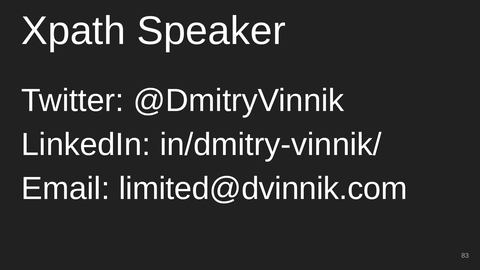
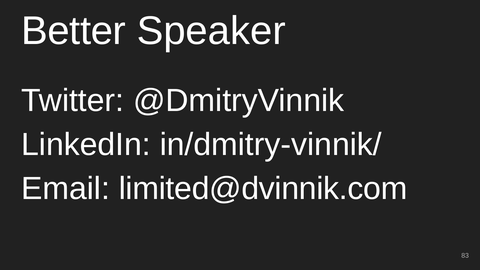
Xpath: Xpath -> Better (74, 31)
